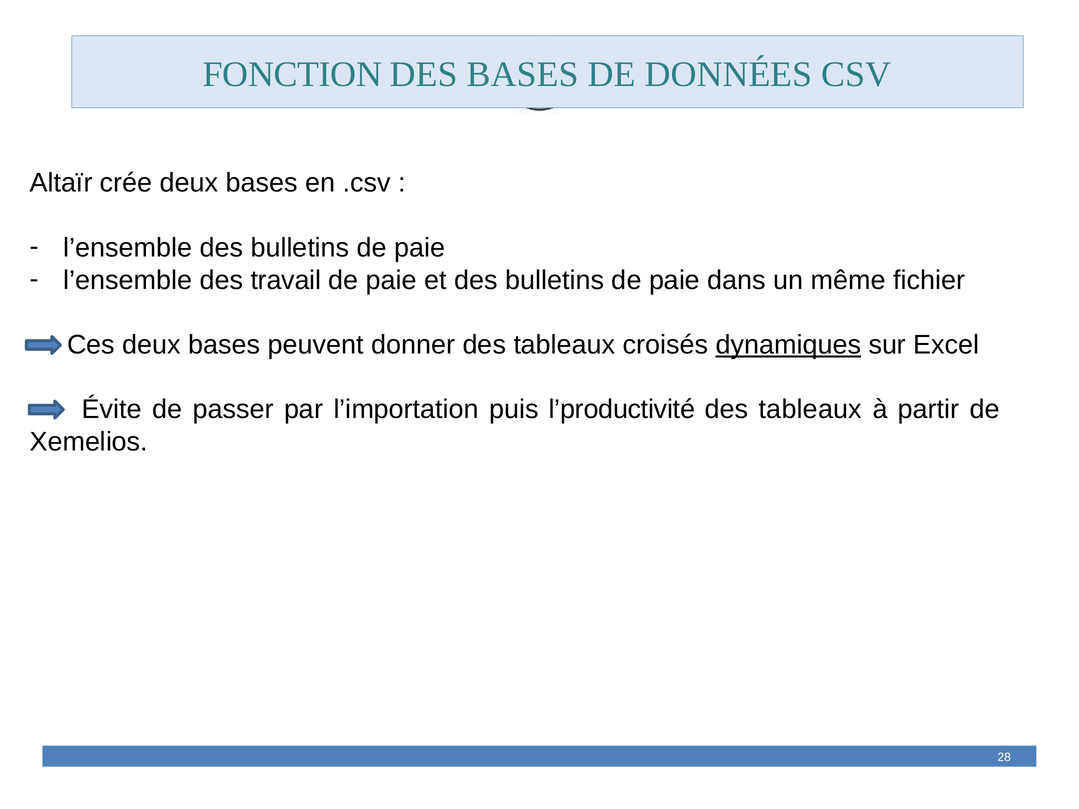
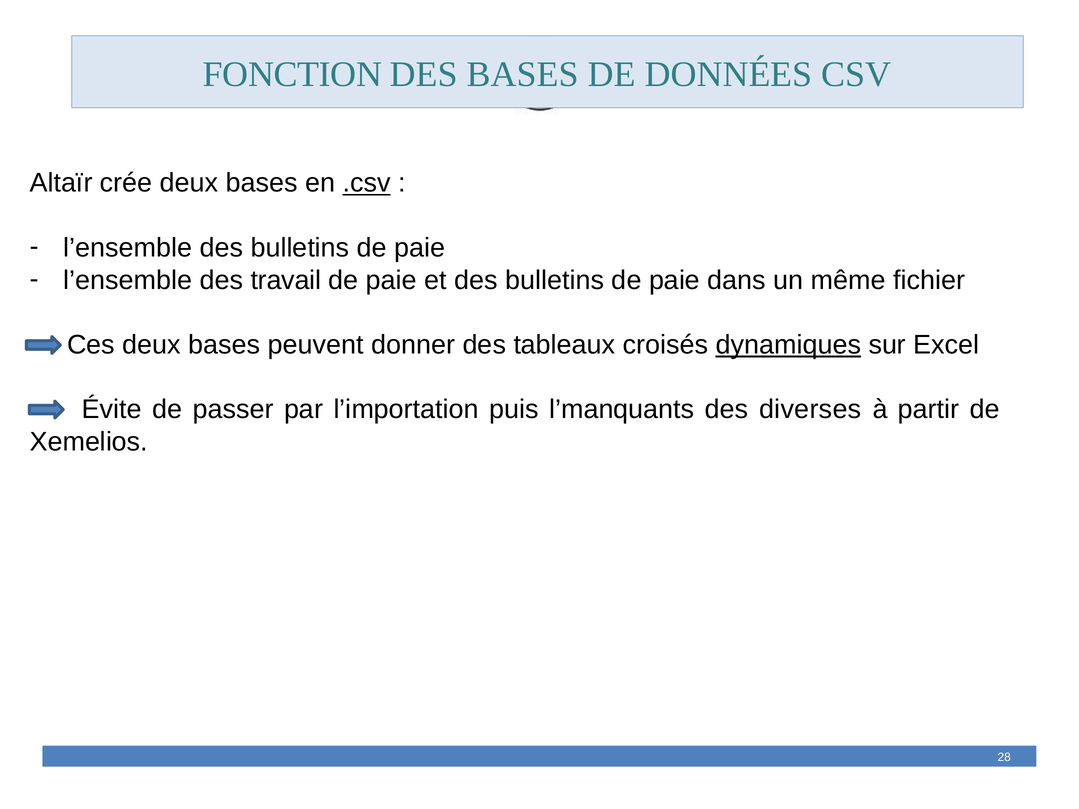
.csv underline: none -> present (367, 183)
l’productivité: l’productivité -> l’manquants (622, 410)
tableaux: tableaux -> diverses (810, 410)
